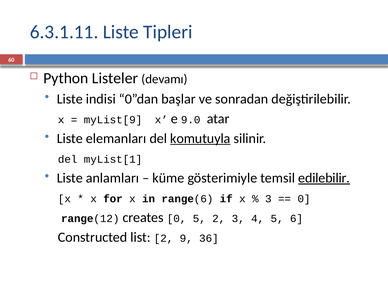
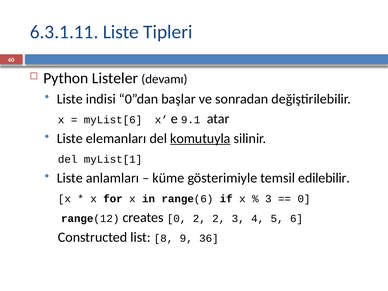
myList[9: myList[9 -> myList[6 (113, 120)
9.0: 9.0 -> 9.1 (191, 120)
edilebilir underline: present -> none (324, 178)
0 5: 5 -> 2 (199, 219)
list 2: 2 -> 8 (164, 238)
